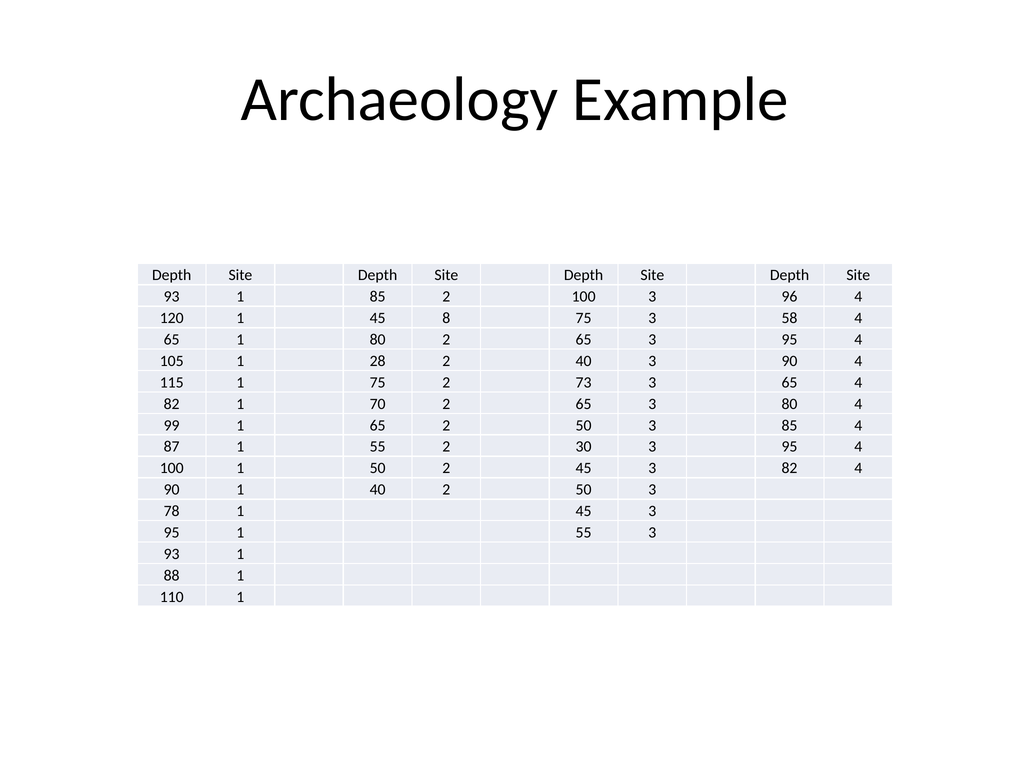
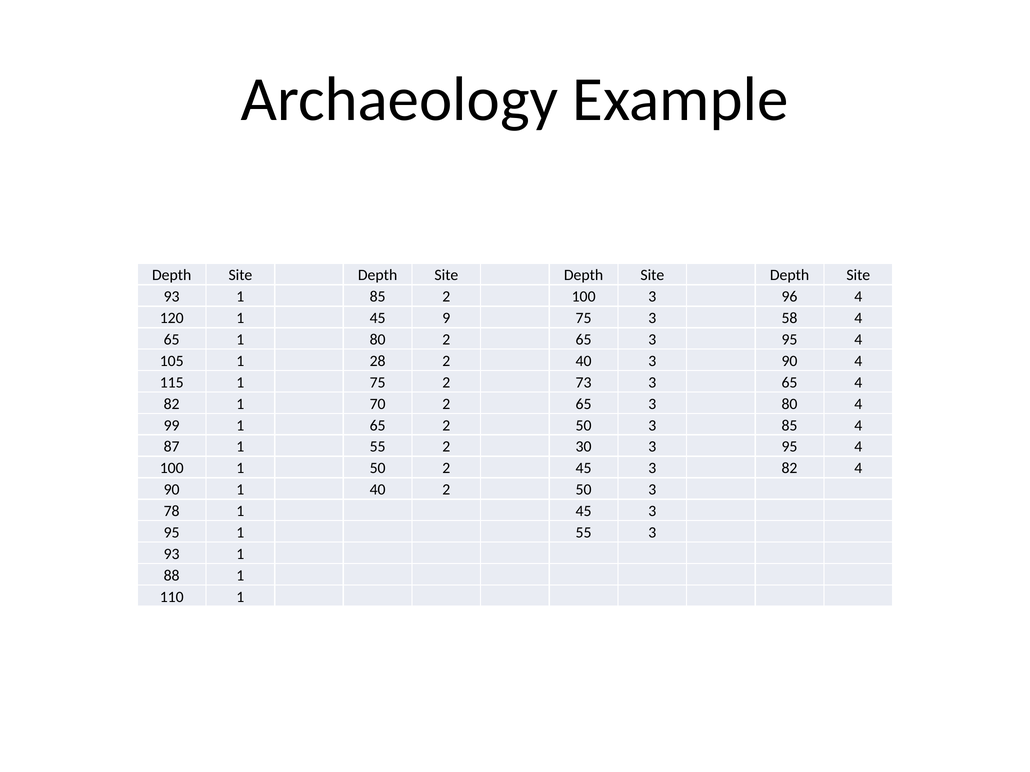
8: 8 -> 9 (446, 318)
